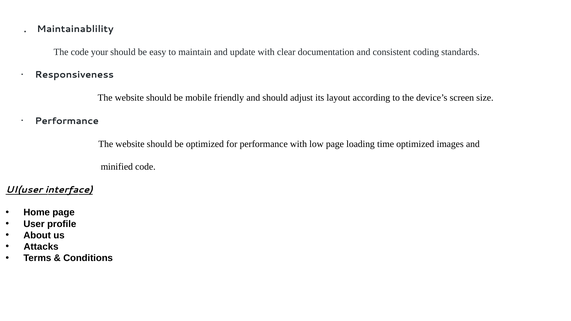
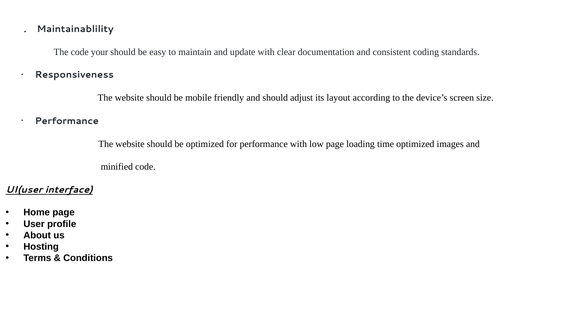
Attacks: Attacks -> Hosting (41, 247)
